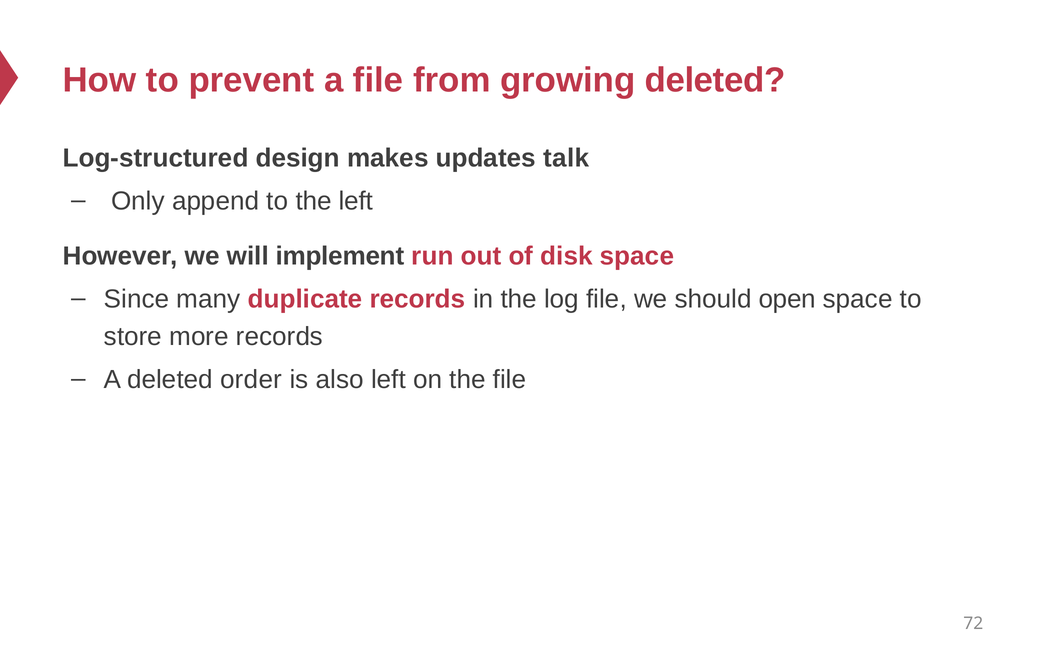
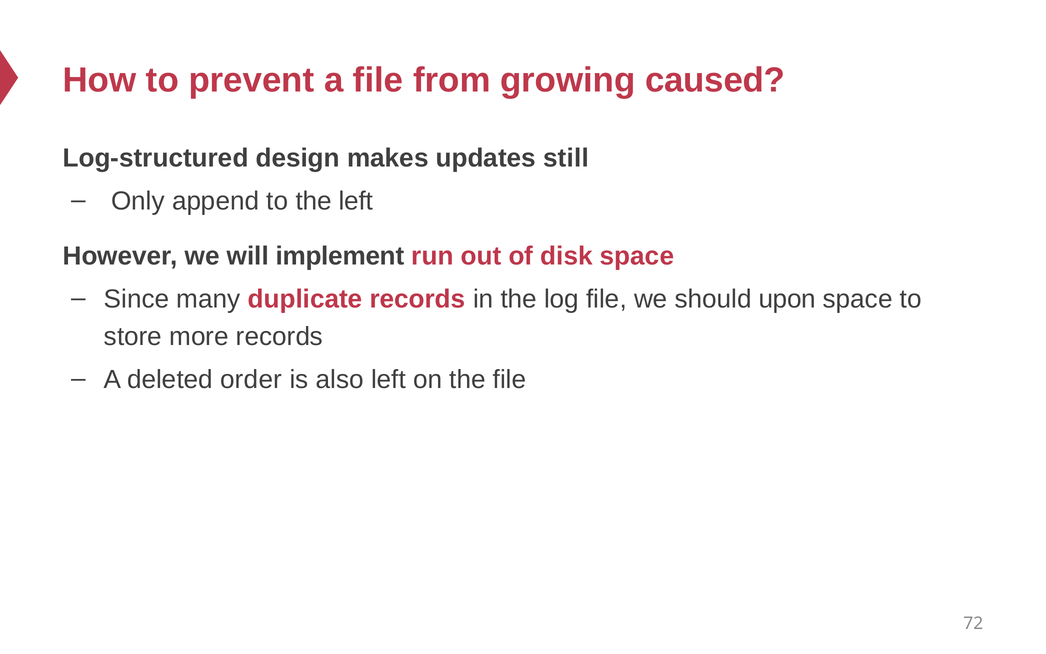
growing deleted: deleted -> caused (715, 80)
talk: talk -> still (566, 158)
open: open -> upon (787, 299)
